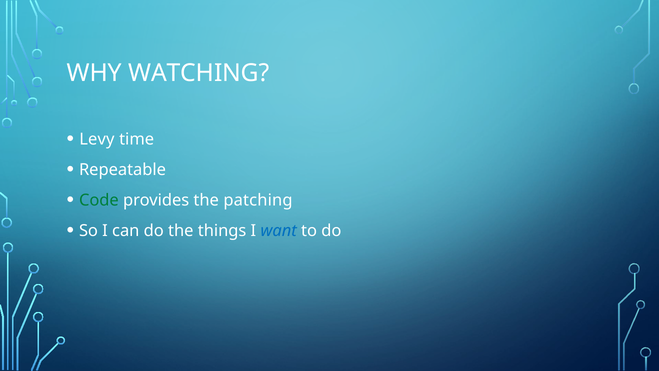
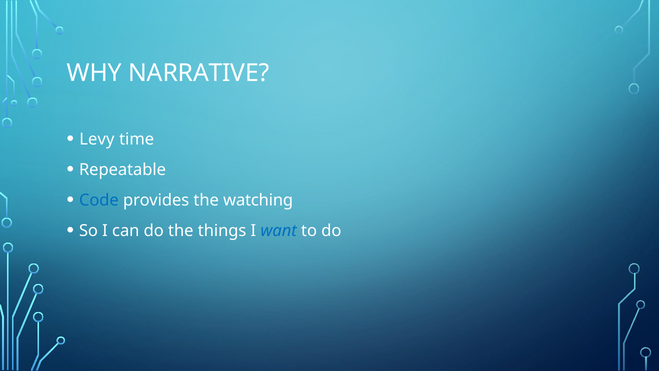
WATCHING: WATCHING -> NARRATIVE (199, 73)
Code colour: green -> blue (99, 200)
patching: patching -> watching (258, 200)
